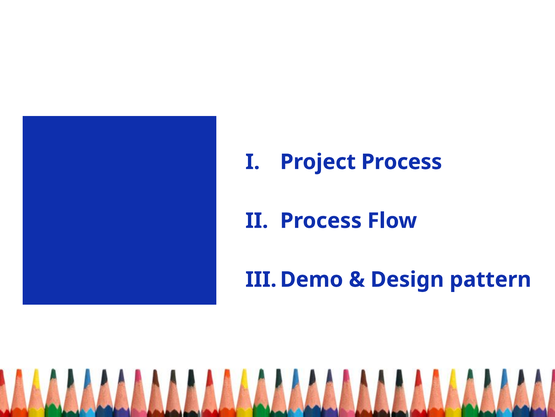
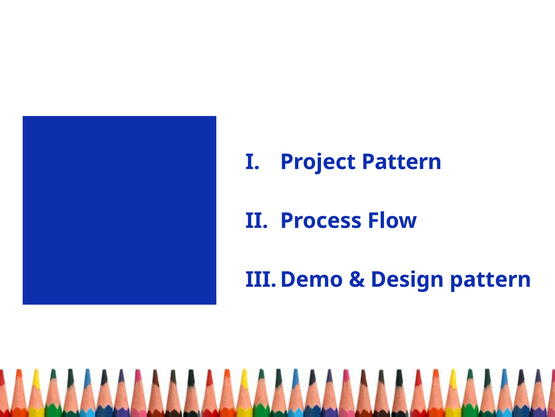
Project Process: Process -> Pattern (402, 162)
